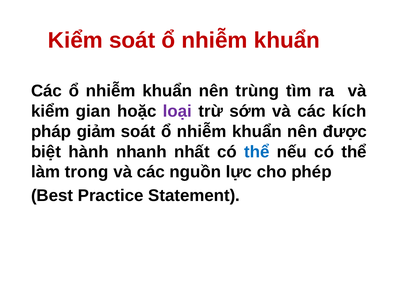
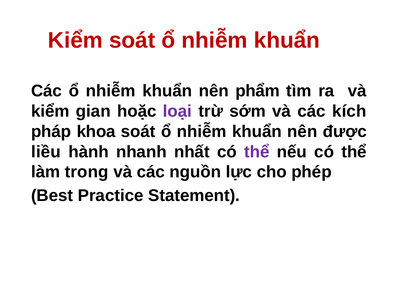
trùng: trùng -> phẩm (258, 91)
giảm: giảm -> khoa (96, 131)
biệt: biệt -> liều (46, 152)
thể colour: blue -> purple (257, 152)
